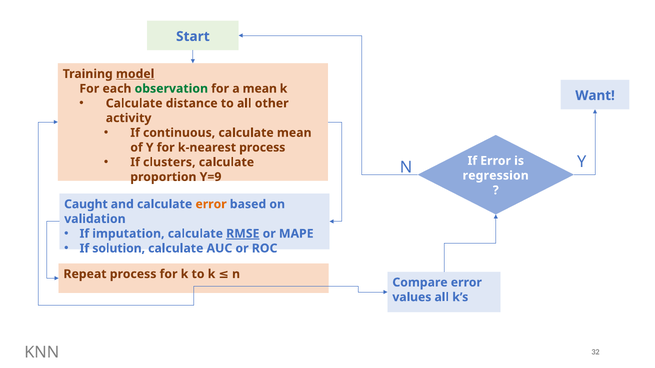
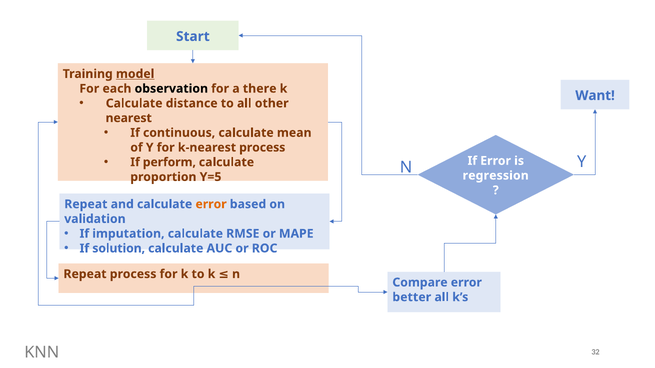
observation colour: green -> black (171, 89)
a mean: mean -> there (260, 89)
activity: activity -> nearest (129, 118)
clusters: clusters -> perform (169, 162)
Y=9: Y=9 -> Y=5 (211, 177)
Caught: Caught -> Repeat (86, 204)
RMSE underline: present -> none (243, 234)
values: values -> better (412, 297)
